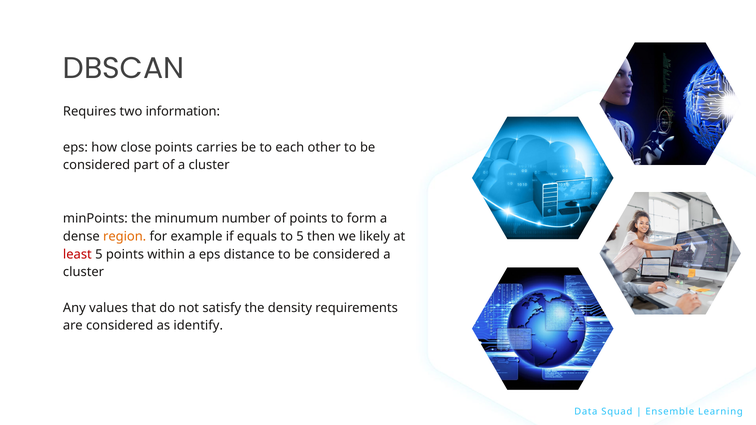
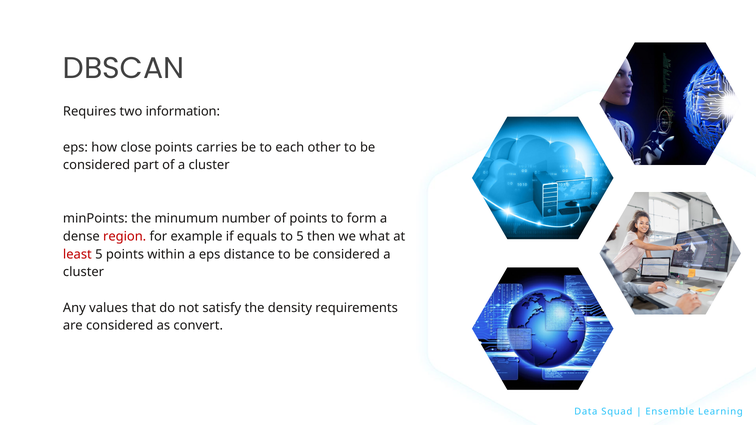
region colour: orange -> red (125, 237)
likely: likely -> what (375, 237)
identify: identify -> convert (198, 326)
